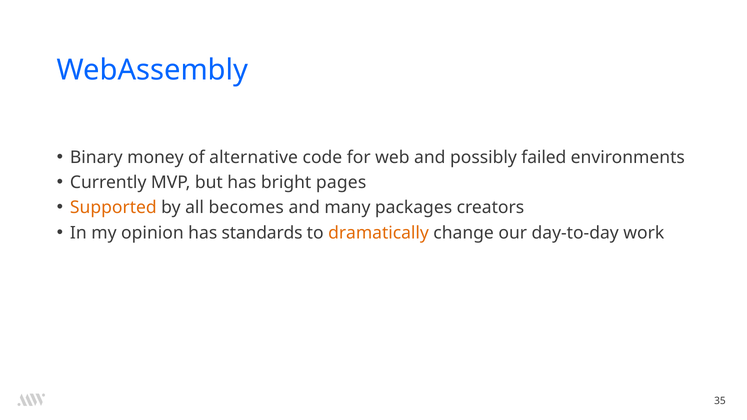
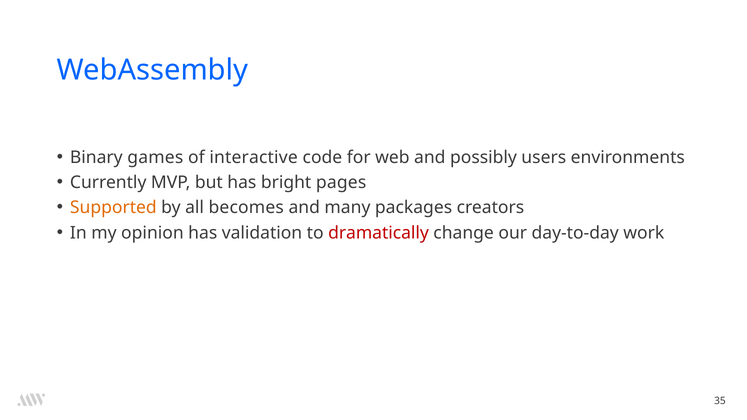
money: money -> games (155, 157)
alternative: alternative -> interactive (254, 157)
failed: failed -> users (544, 157)
standards: standards -> validation (262, 233)
dramatically colour: orange -> red (379, 233)
